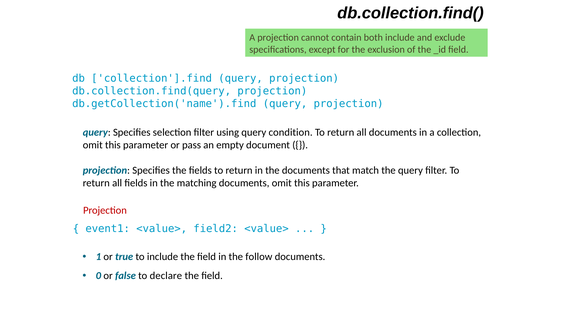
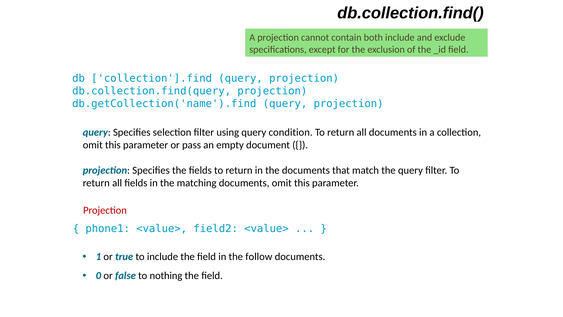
event1: event1 -> phone1 (108, 228)
declare: declare -> nothing (166, 276)
